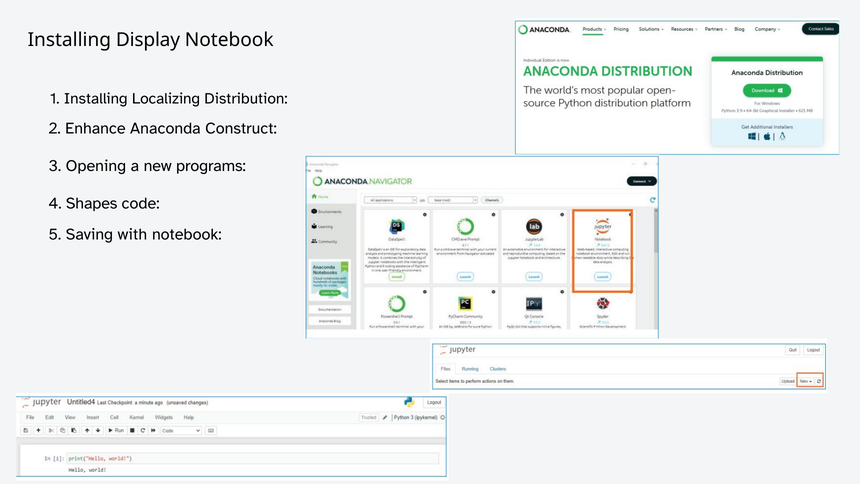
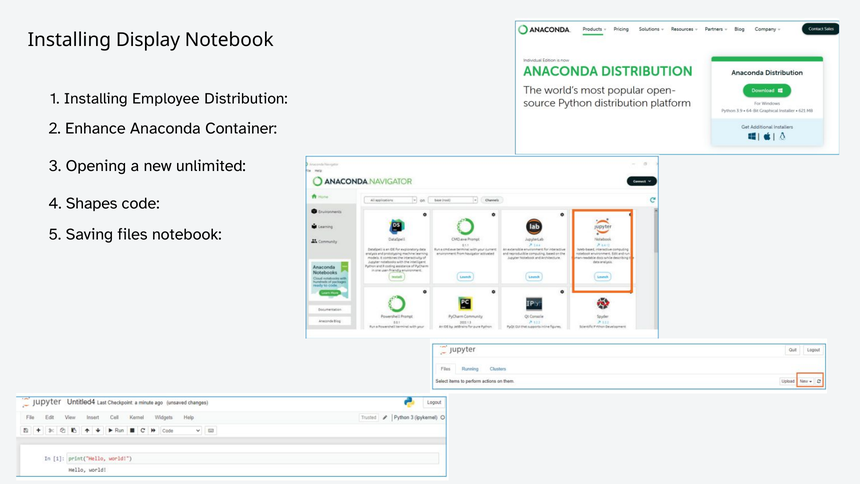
Localizing: Localizing -> Employee (166, 99)
Construct: Construct -> Container (241, 128)
programs: programs -> unlimited (211, 166)
with: with -> files (133, 234)
